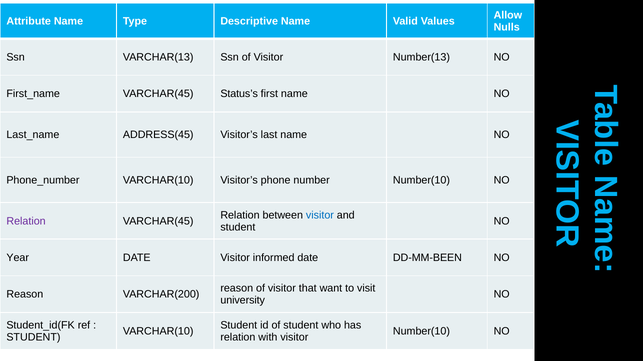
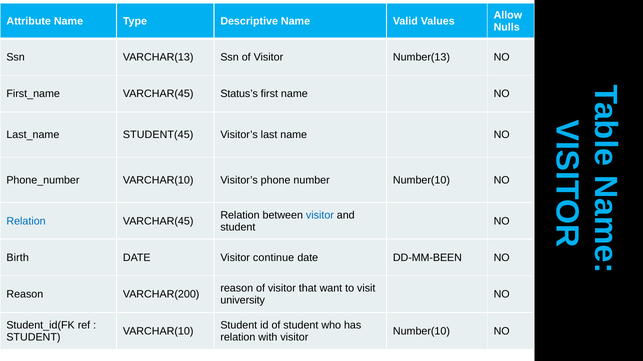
ADDRESS(45: ADDRESS(45 -> STUDENT(45 (158, 135)
Relation colour: purple -> blue (26, 221)
Year: Year -> Birth (18, 258)
informed: informed -> continue (274, 258)
